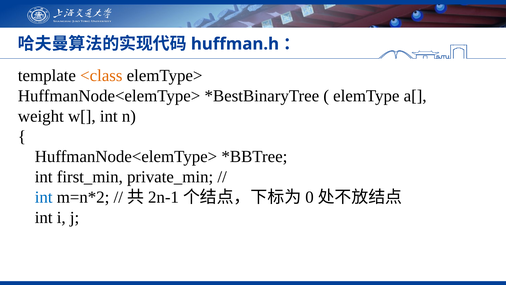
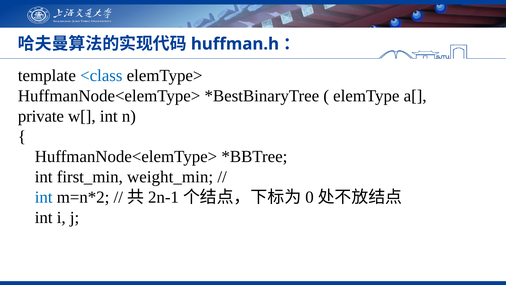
<class colour: orange -> blue (101, 76)
weight: weight -> private (41, 116)
private_min: private_min -> weight_min (170, 177)
